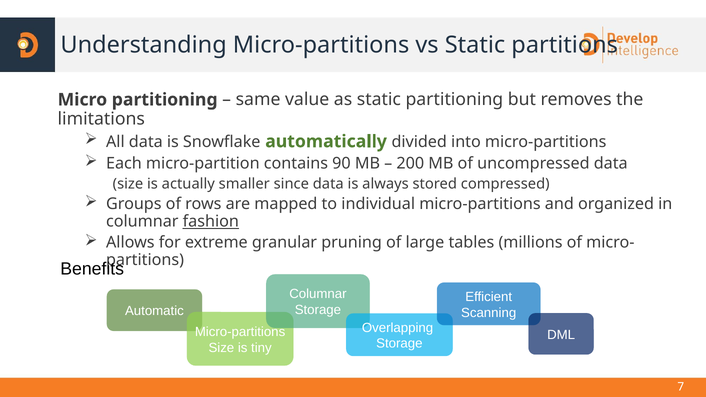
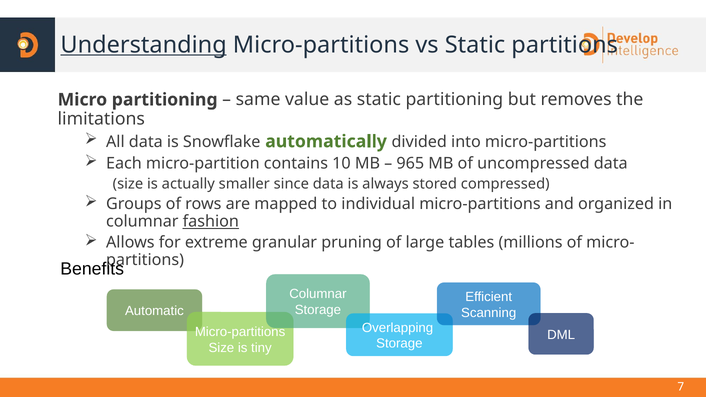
Understanding underline: none -> present (144, 45)
90: 90 -> 10 (341, 163)
200: 200 -> 965 (410, 163)
